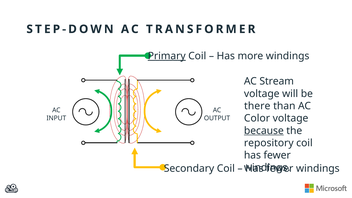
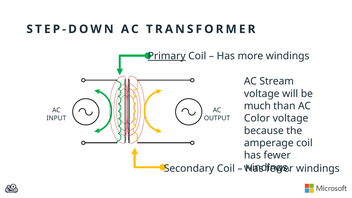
there: there -> much (257, 106)
because underline: present -> none (264, 131)
repository: repository -> amperage (269, 143)
